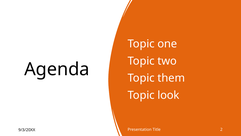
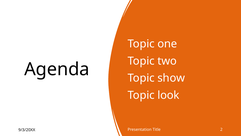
them: them -> show (171, 78)
